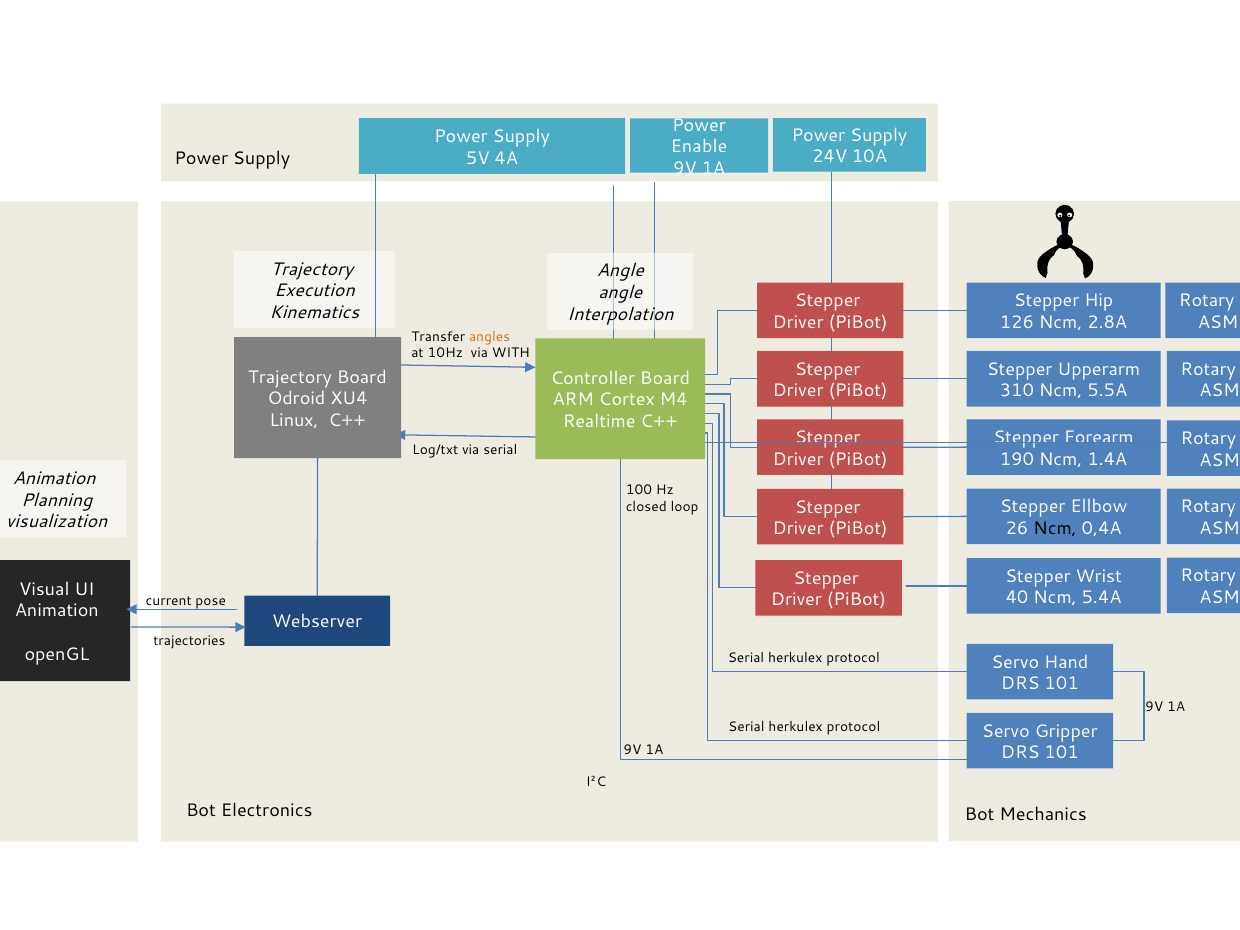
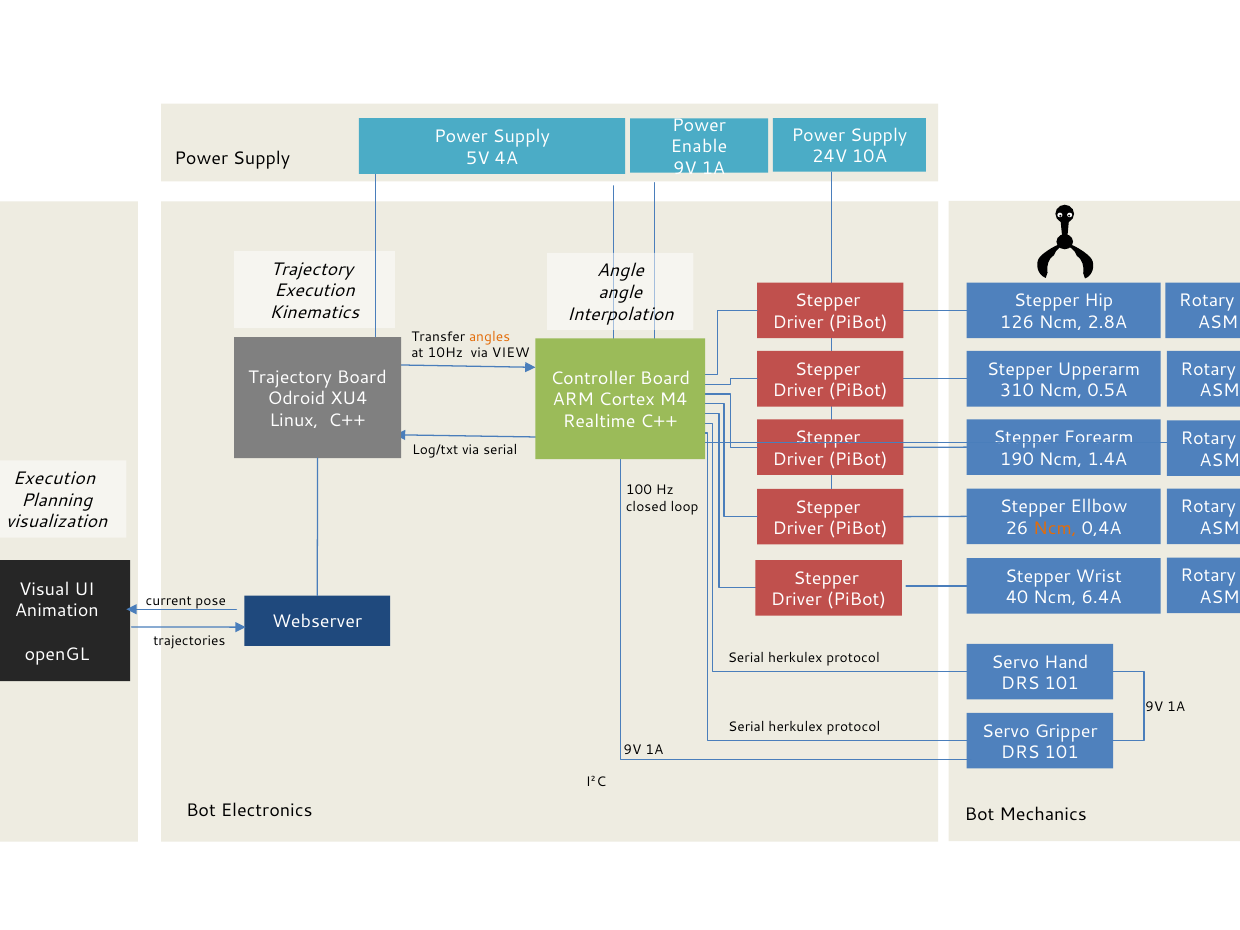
WITH: WITH -> VIEW (511, 353)
5.5A: 5.5A -> 0.5A (1107, 391)
Animation: Animation -> Execution (54, 479)
Ncm colour: black -> orange (1055, 528)
5.4A: 5.4A -> 6.4A (1102, 598)
